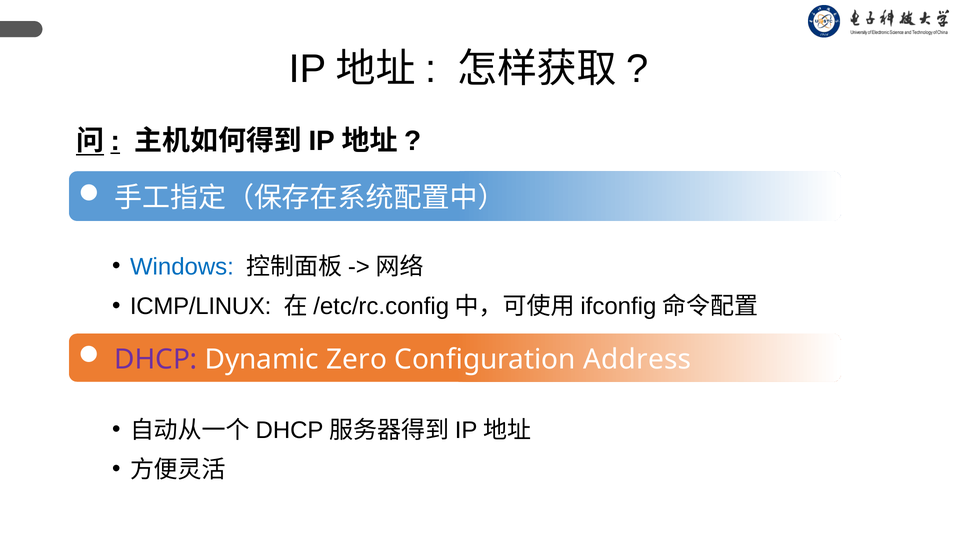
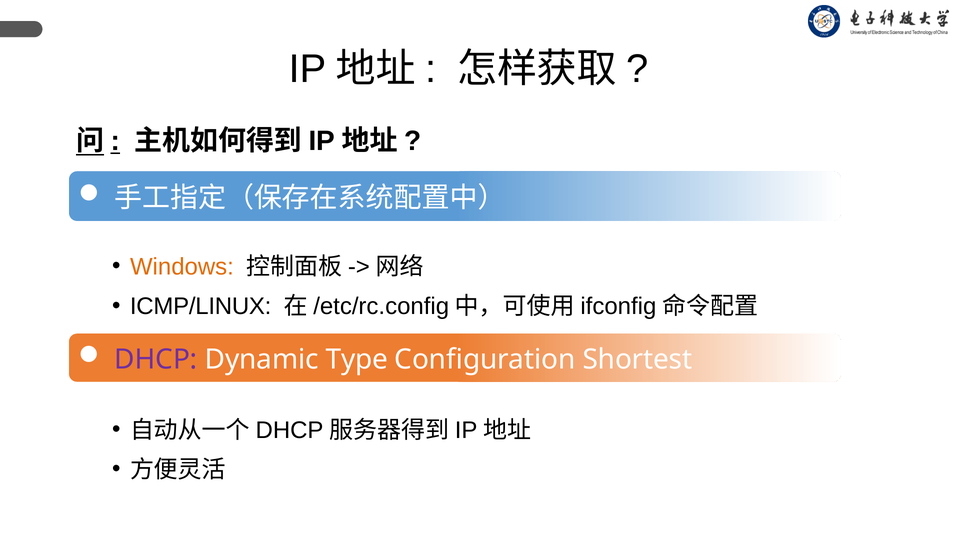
Windows colour: blue -> orange (182, 267)
Zero: Zero -> Type (357, 359)
Address: Address -> Shortest (637, 359)
